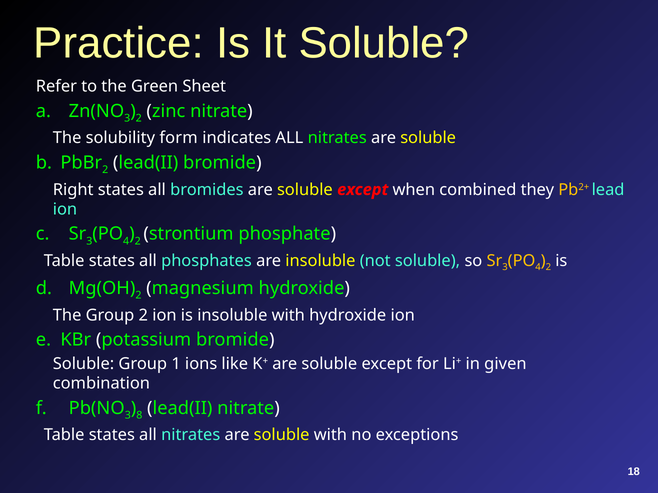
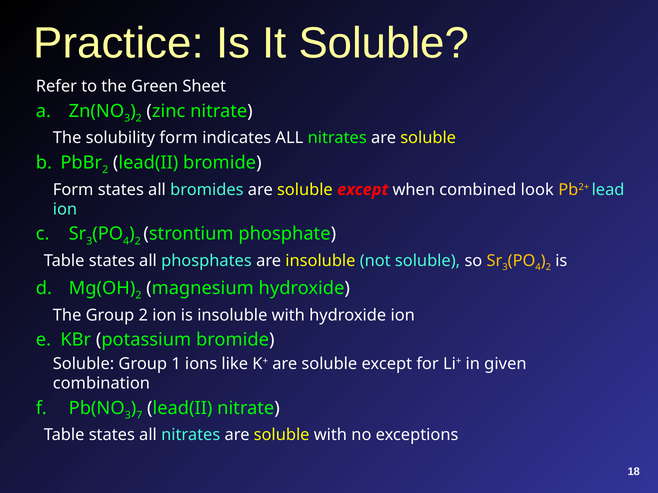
Right: Right -> Form (73, 190)
they: they -> look (537, 190)
8: 8 -> 7 (139, 416)
